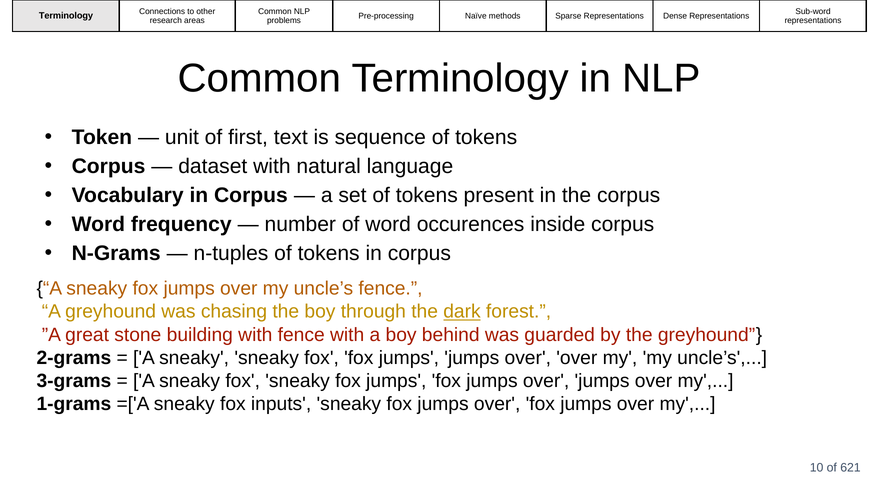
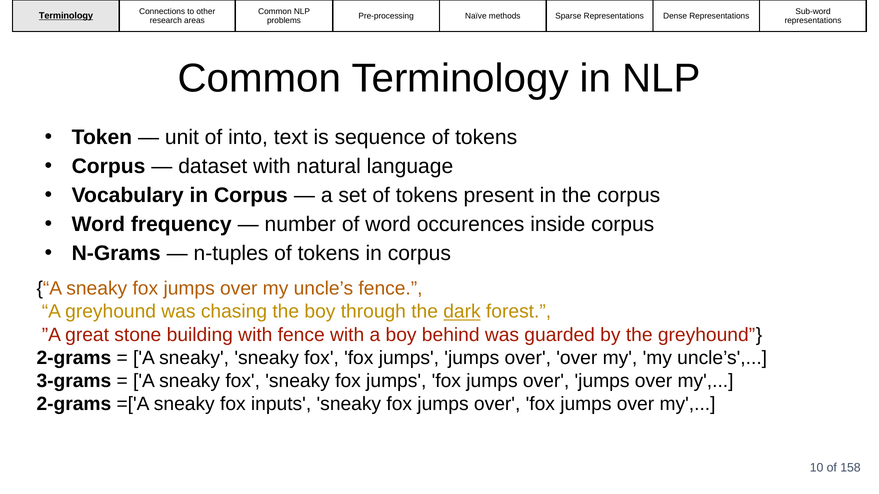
Terminology underline: none -> present (66, 16)
first: first -> into (248, 137)
1-grams: 1-grams -> 2-grams (74, 404)
621: 621 -> 158 (850, 468)
